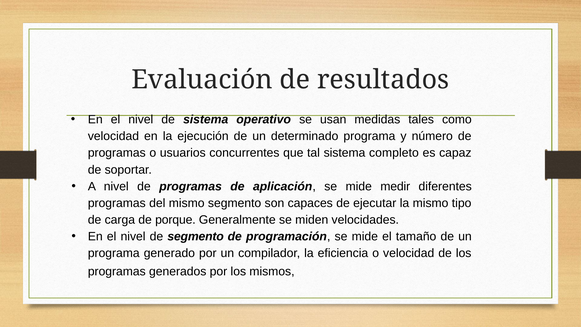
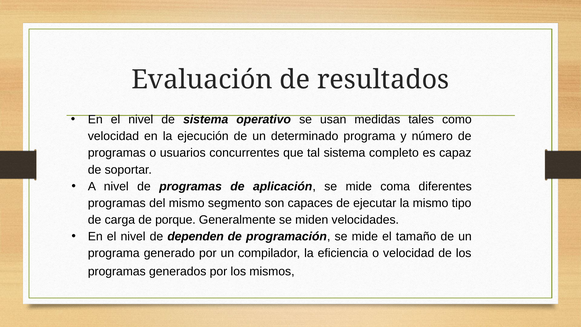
medir: medir -> coma (395, 186)
de segmento: segmento -> dependen (196, 236)
